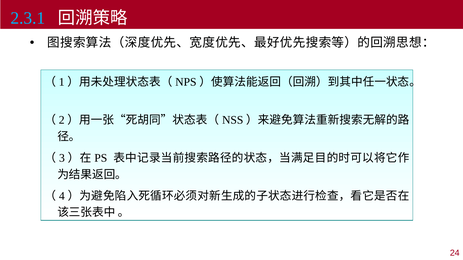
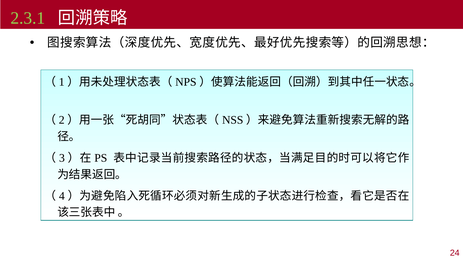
2.3.1 colour: light blue -> light green (28, 18)
